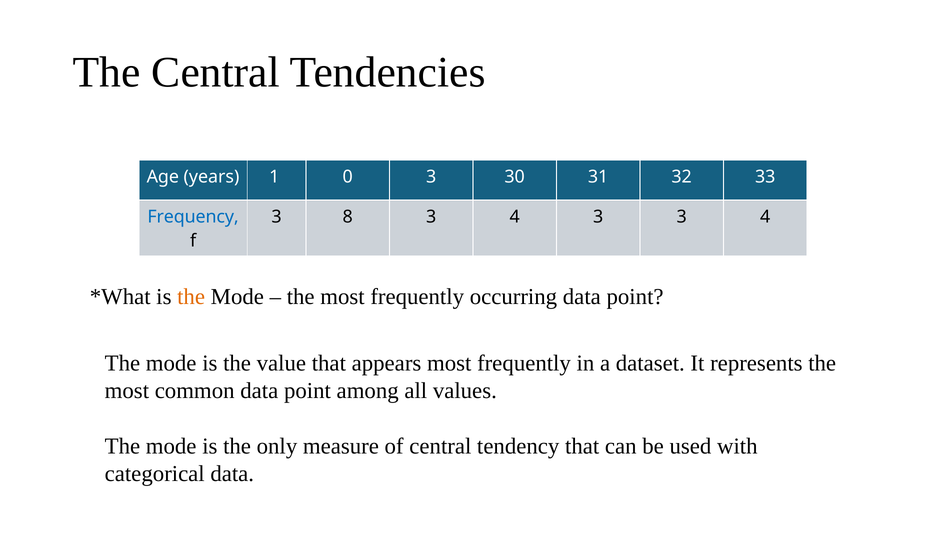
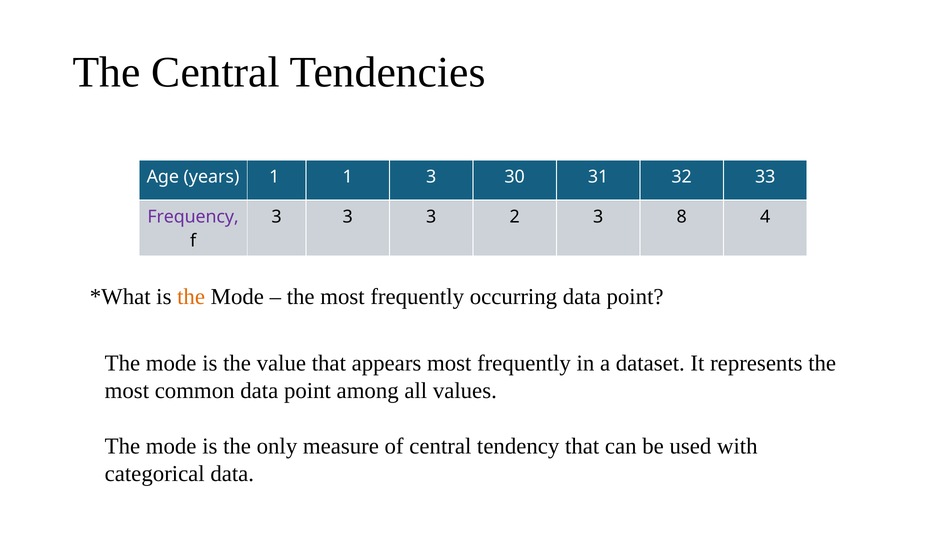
1 0: 0 -> 1 (348, 177)
Frequency colour: blue -> purple (193, 217)
8: 8 -> 3 (348, 217)
4: 4 -> 2 (515, 217)
3 3: 3 -> 8 (682, 217)
